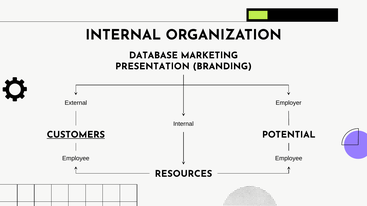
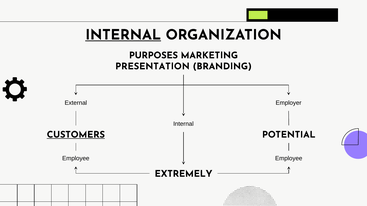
INTERNAL underline: none -> present (123, 35)
DATABASE: DATABASE -> PURPOSES (153, 55)
RESOURCES: RESOURCES -> EXTREMELY (184, 174)
